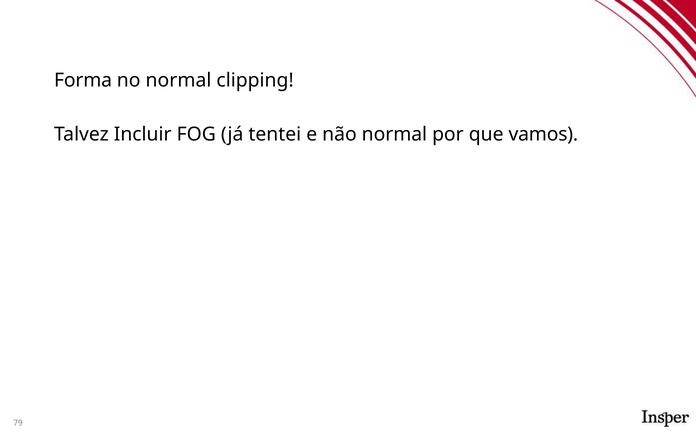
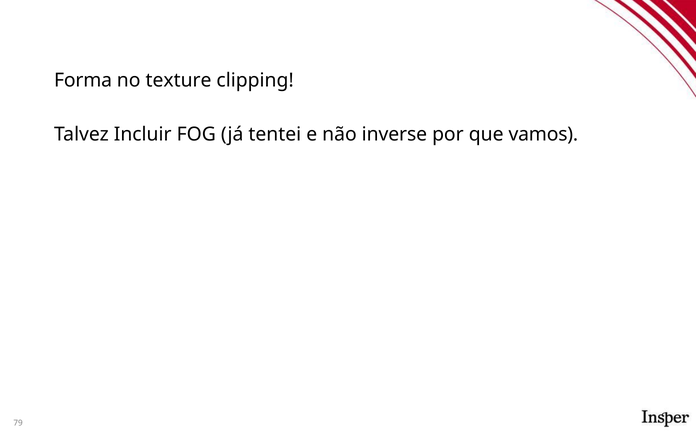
no normal: normal -> texture (179, 80)
não normal: normal -> inverse (394, 134)
